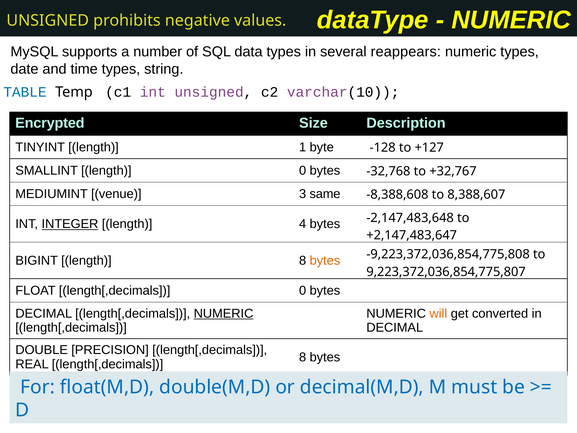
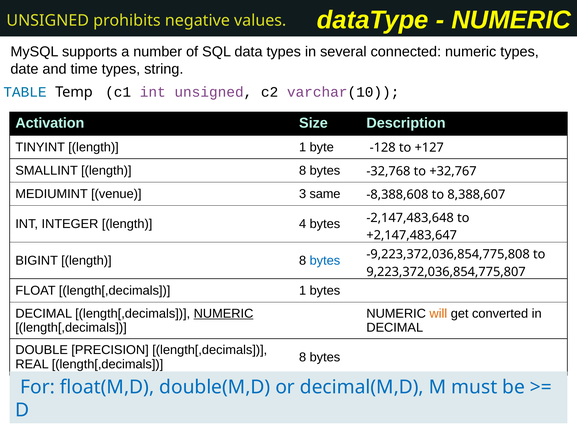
reappears: reappears -> connected (406, 52)
Encrypted: Encrypted -> Activation (50, 123)
SMALLINT length 0: 0 -> 8 (303, 171)
INTEGER underline: present -> none (70, 224)
bytes colour: orange -> blue (325, 260)
length[,decimals 0: 0 -> 1 (303, 290)
